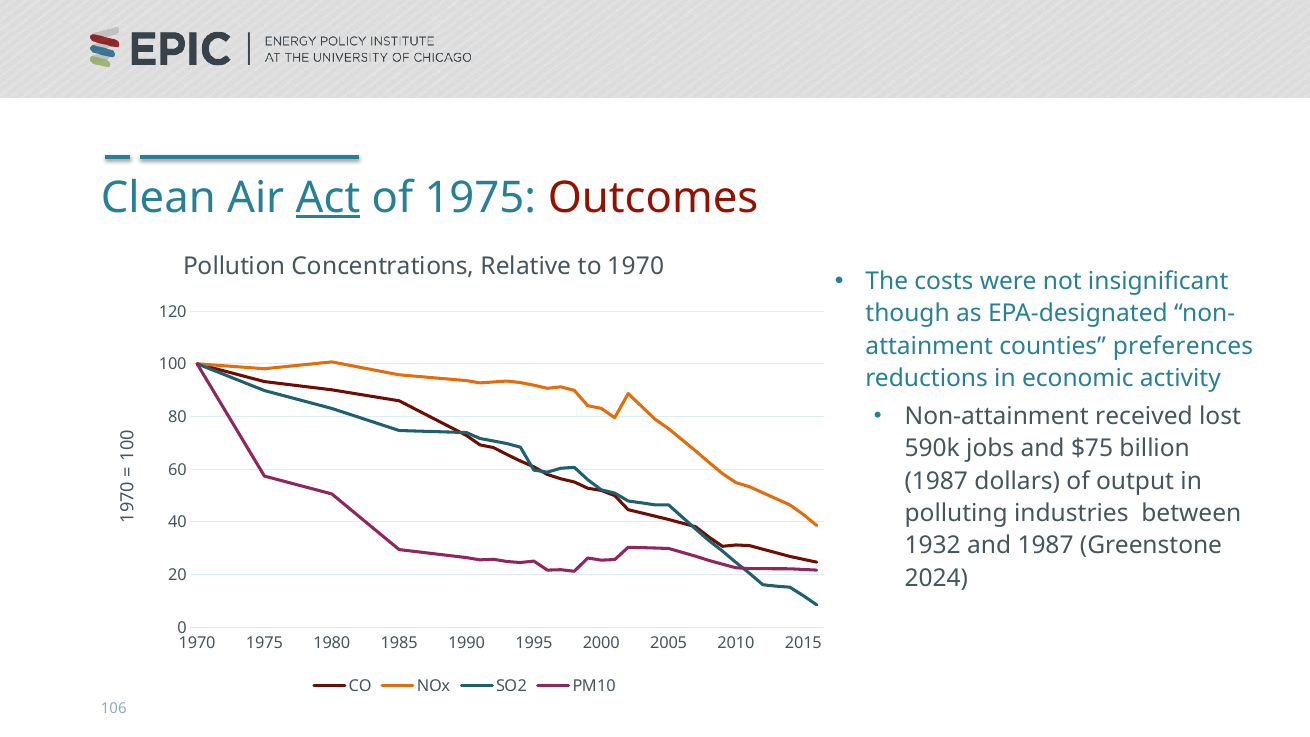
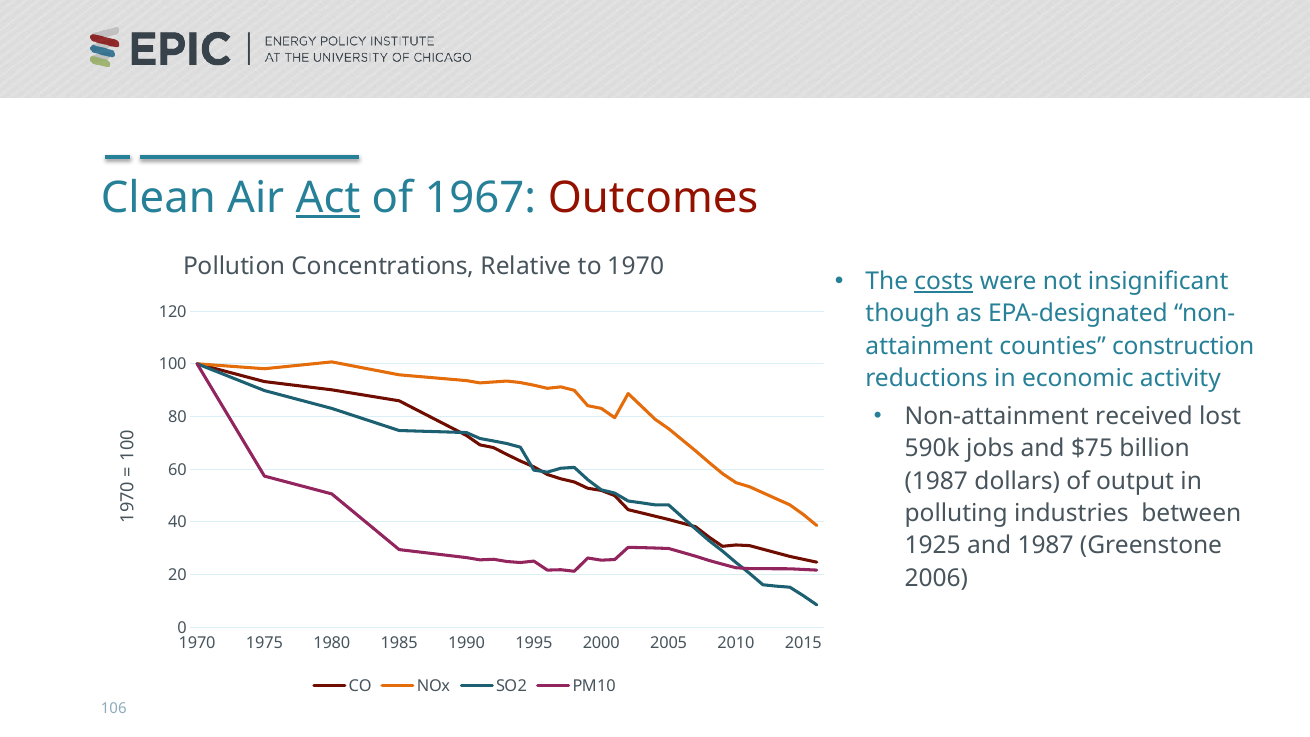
of 1975: 1975 -> 1967 (480, 198)
costs underline: none -> present (944, 281)
preferences: preferences -> construction (1183, 346)
1932: 1932 -> 1925 (933, 546)
2024: 2024 -> 2006 (936, 578)
